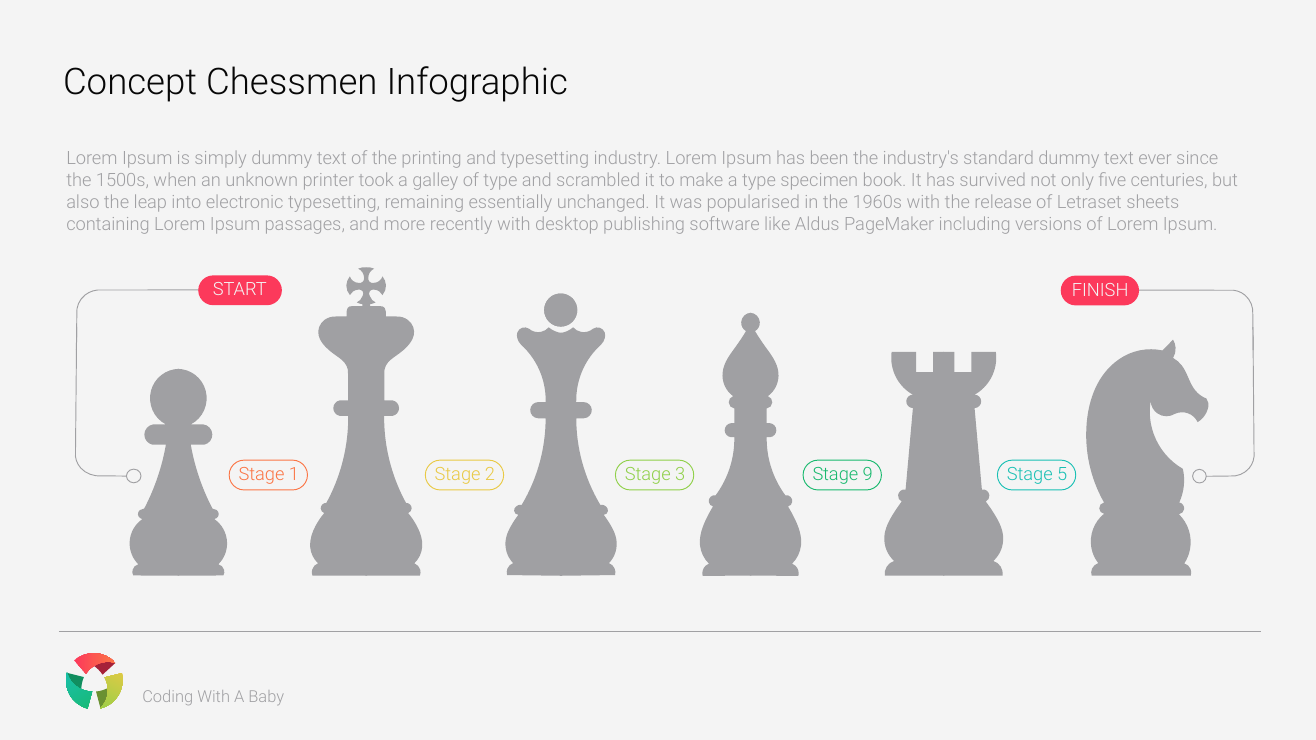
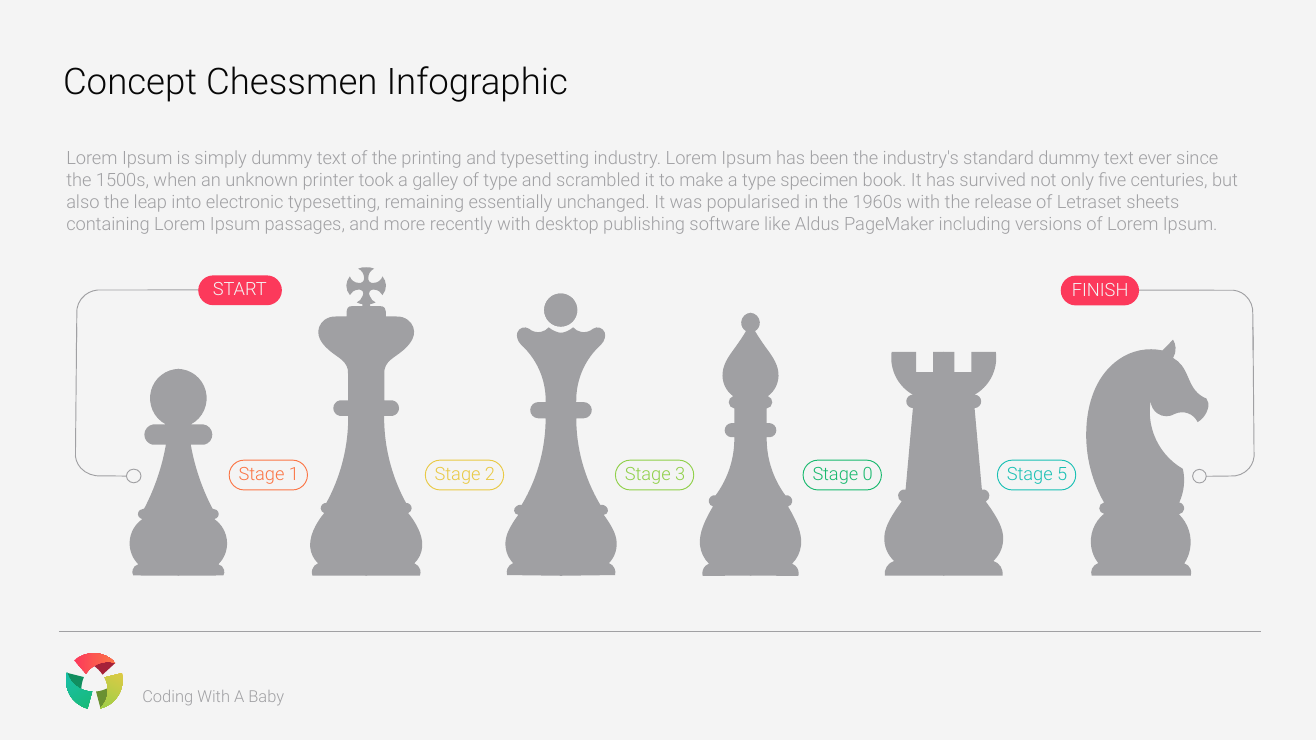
9: 9 -> 0 (868, 475)
